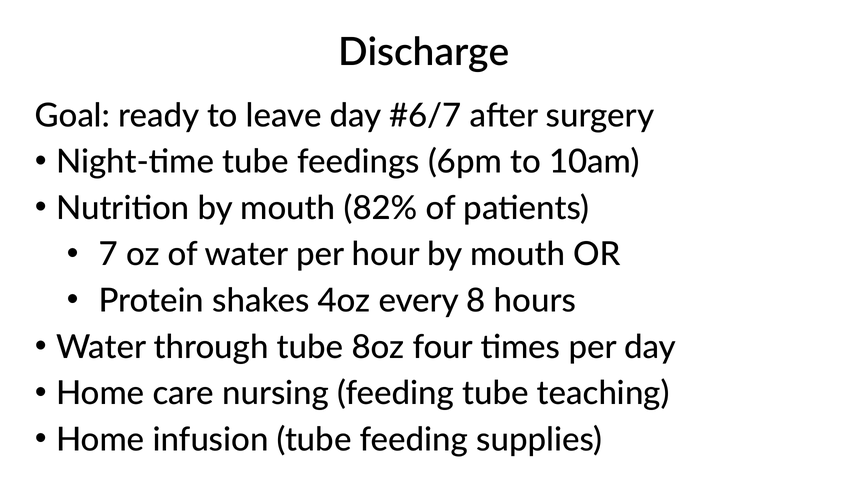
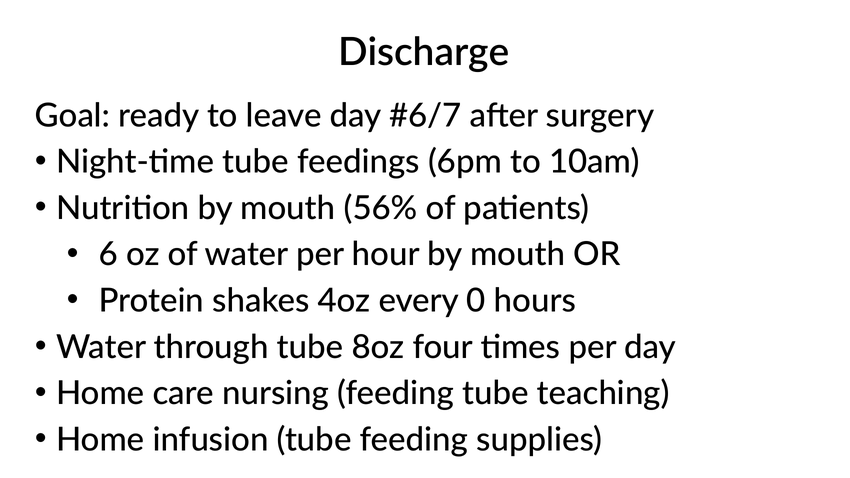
82%: 82% -> 56% (381, 208)
7: 7 -> 6 (108, 255)
8: 8 -> 0 (476, 301)
